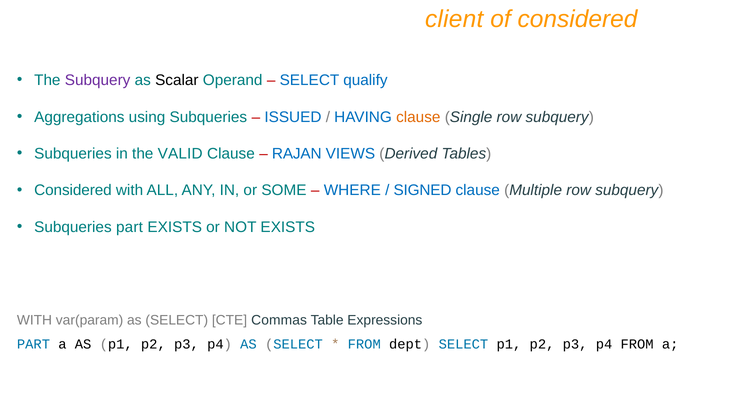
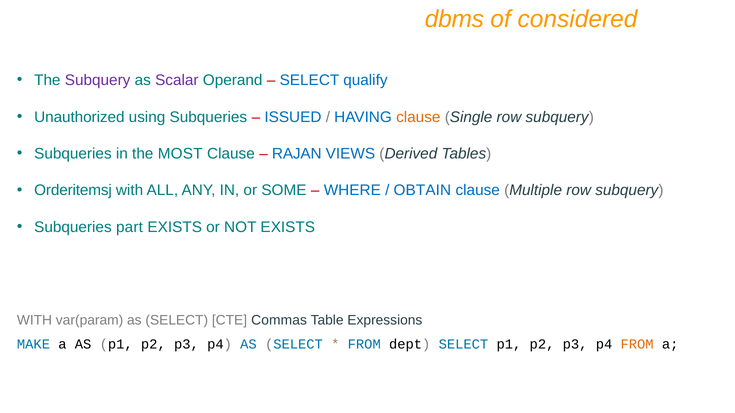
client: client -> dbms (454, 19)
Scalar colour: black -> purple (177, 80)
Aggregations: Aggregations -> Unauthorized (79, 117)
VALID: VALID -> MOST (180, 154)
Considered: Considered -> Orderitemsj (73, 191)
SIGNED: SIGNED -> OBTAIN (422, 191)
PART: PART -> MAKE (33, 344)
FROM colour: black -> orange (637, 344)
